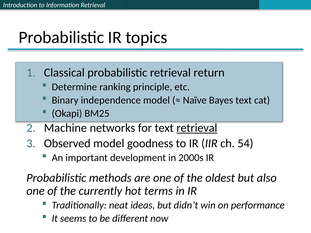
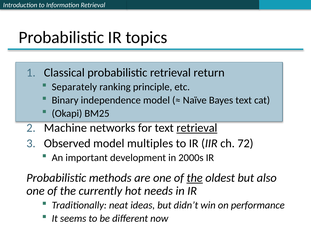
Determine: Determine -> Separately (74, 87)
goodness: goodness -> multiples (150, 144)
54: 54 -> 72 (245, 144)
the underline: none -> present (195, 178)
terms: terms -> needs (158, 191)
